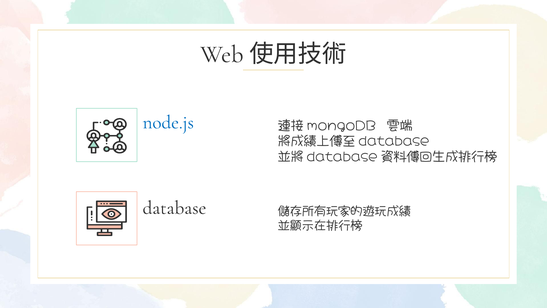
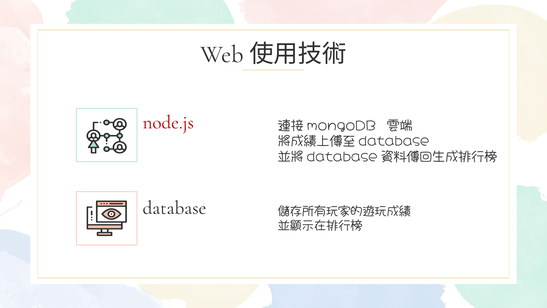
node.js colour: blue -> red (168, 122)
